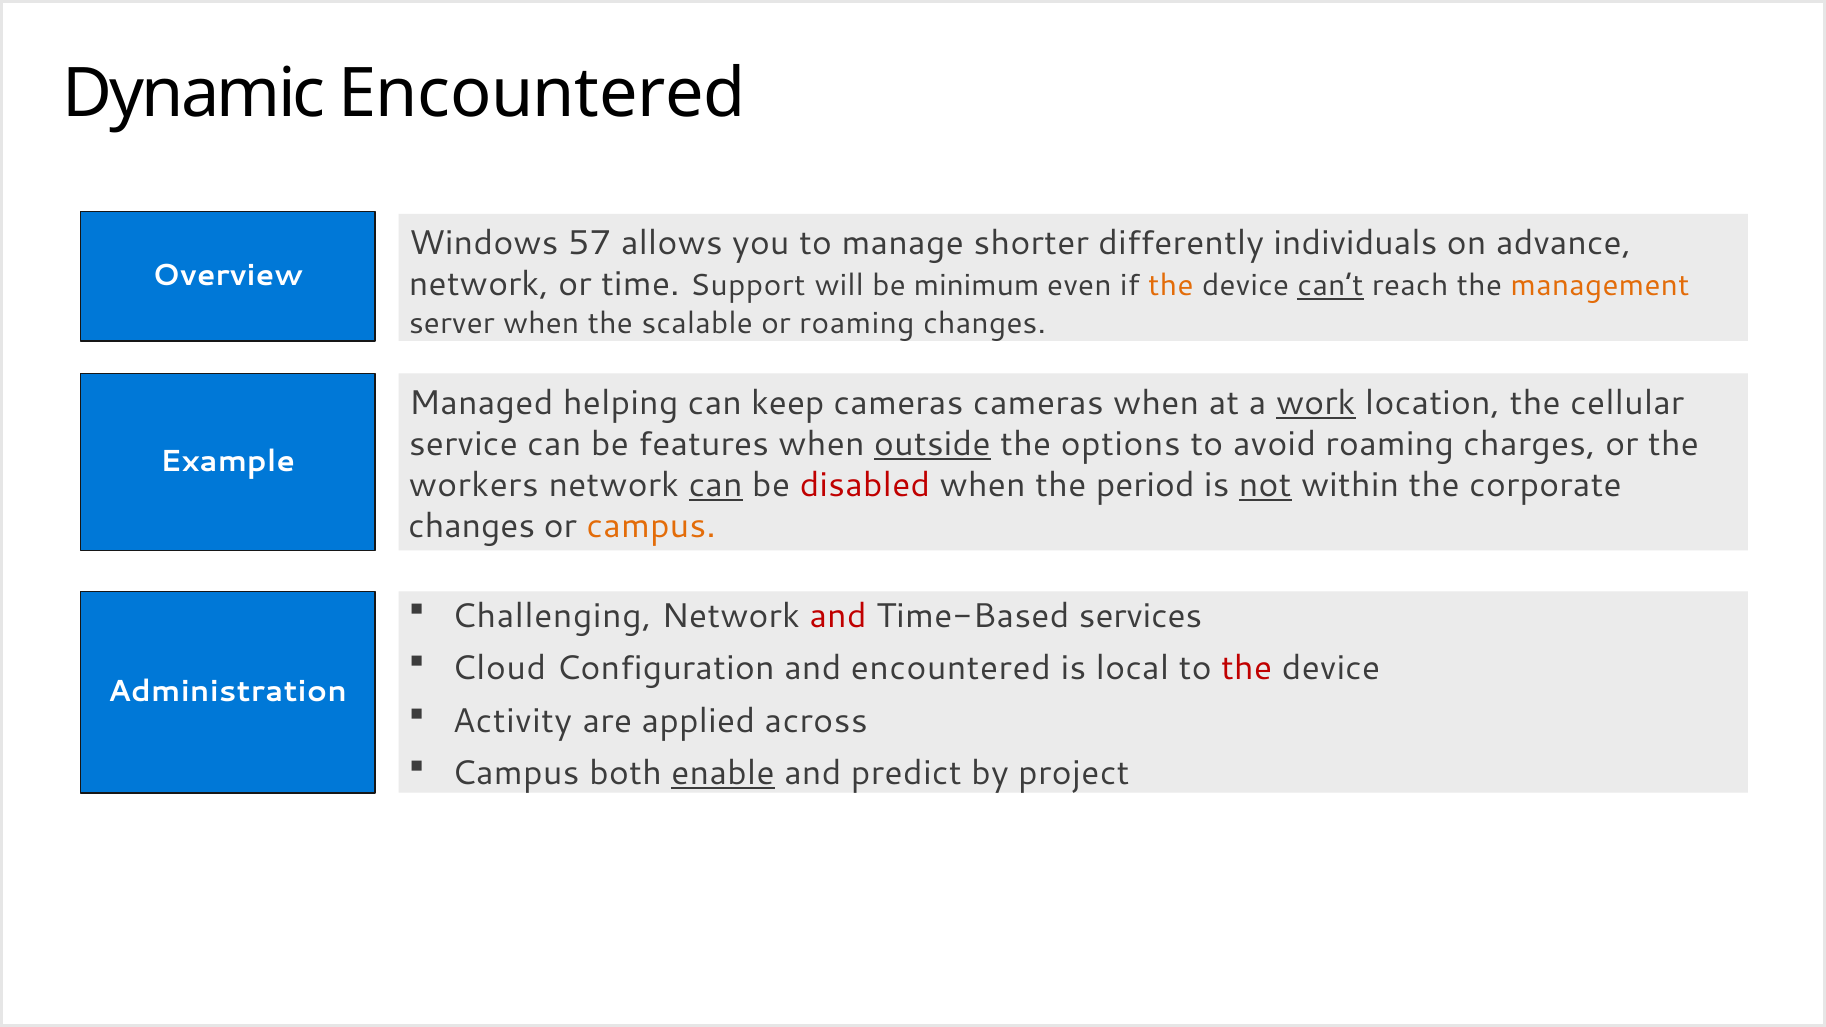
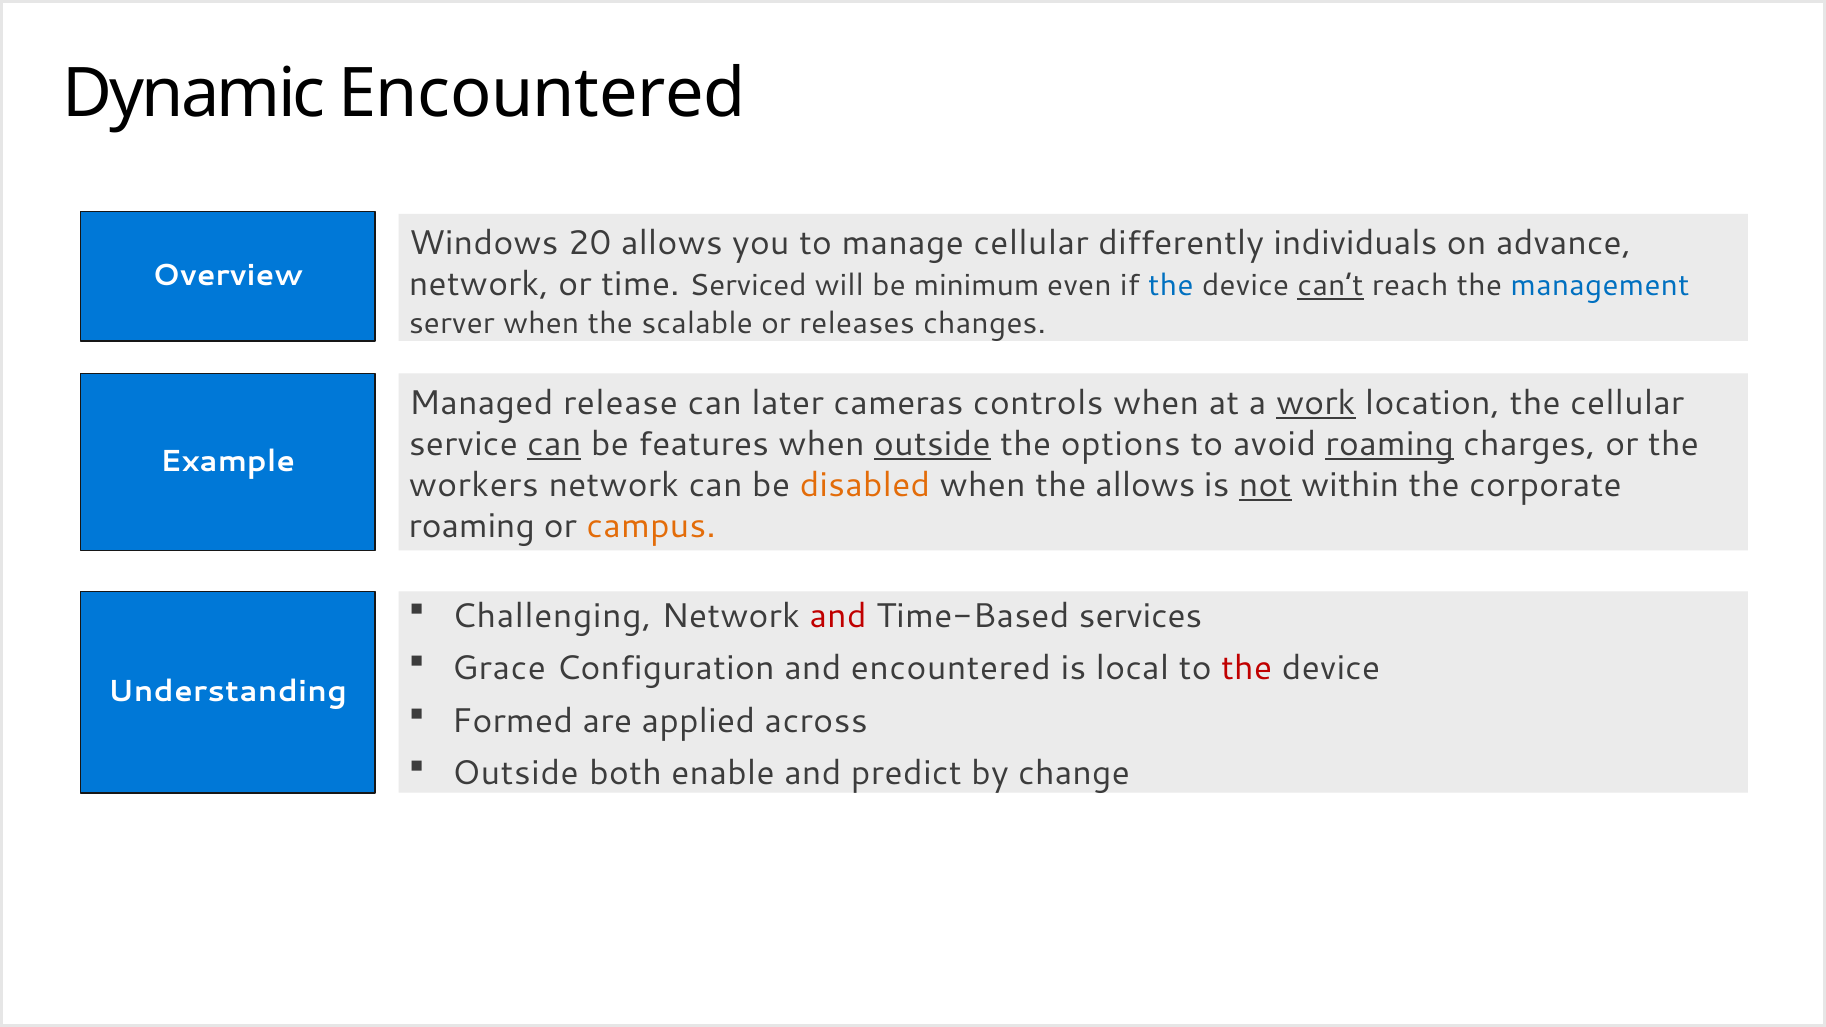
57: 57 -> 20 (590, 244)
manage shorter: shorter -> cellular (1031, 244)
Support: Support -> Serviced (748, 286)
the colour: orange -> blue (1171, 286)
management colour: orange -> blue (1600, 286)
or roaming: roaming -> releases (857, 323)
helping: helping -> release (620, 403)
keep: keep -> later (788, 403)
cameras cameras: cameras -> controls (1038, 403)
can underline: none -> present (554, 444)
roaming underline: none -> present (1390, 444)
can underline: present -> none (716, 485)
disabled colour: red -> orange (865, 485)
the period: period -> allows (1145, 485)
changes: changes -> roaming (472, 526)
Cloud: Cloud -> Grace (499, 668)
Administration: Administration -> Understanding (227, 692)
Activity: Activity -> Formed (512, 721)
Campus: Campus -> Outside (516, 773)
enable underline: present -> none (723, 773)
project: project -> change (1074, 773)
